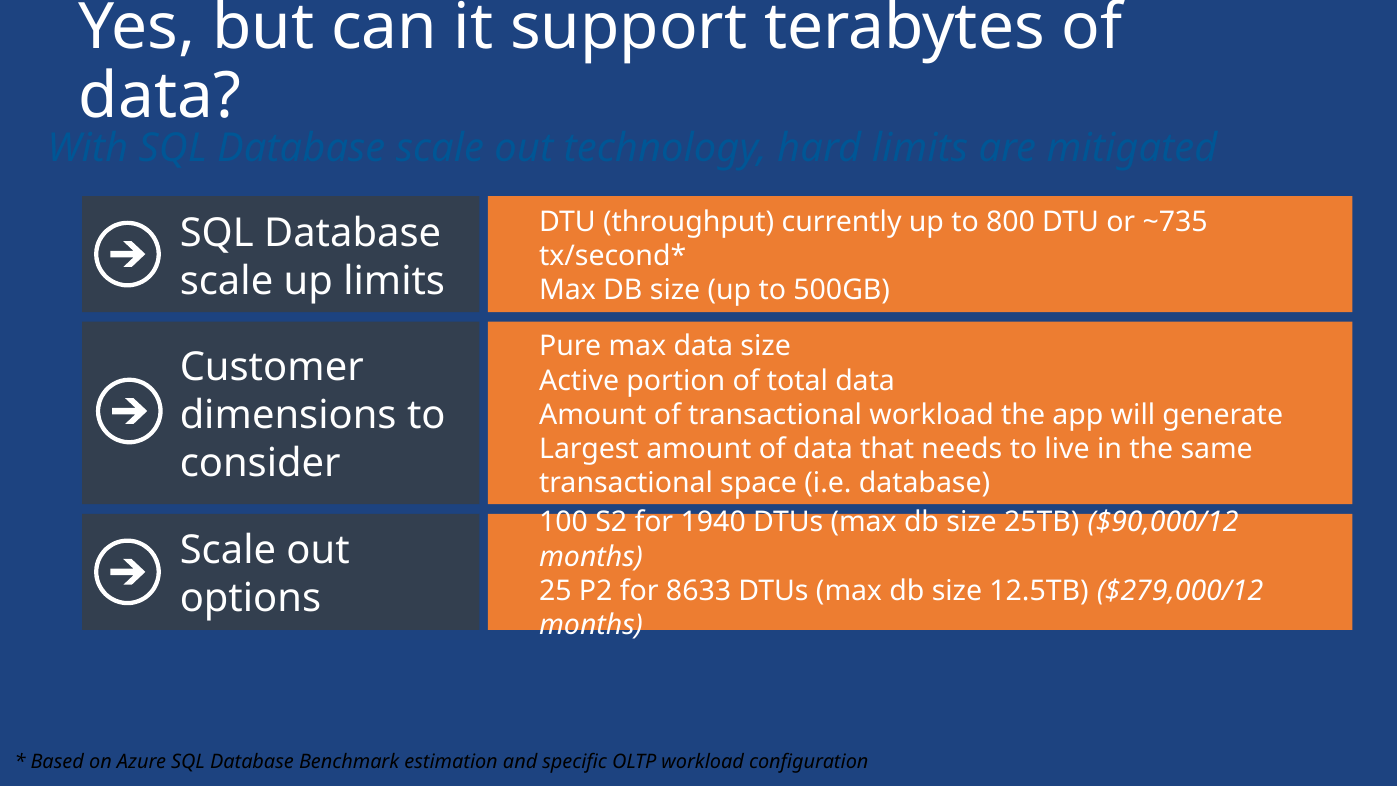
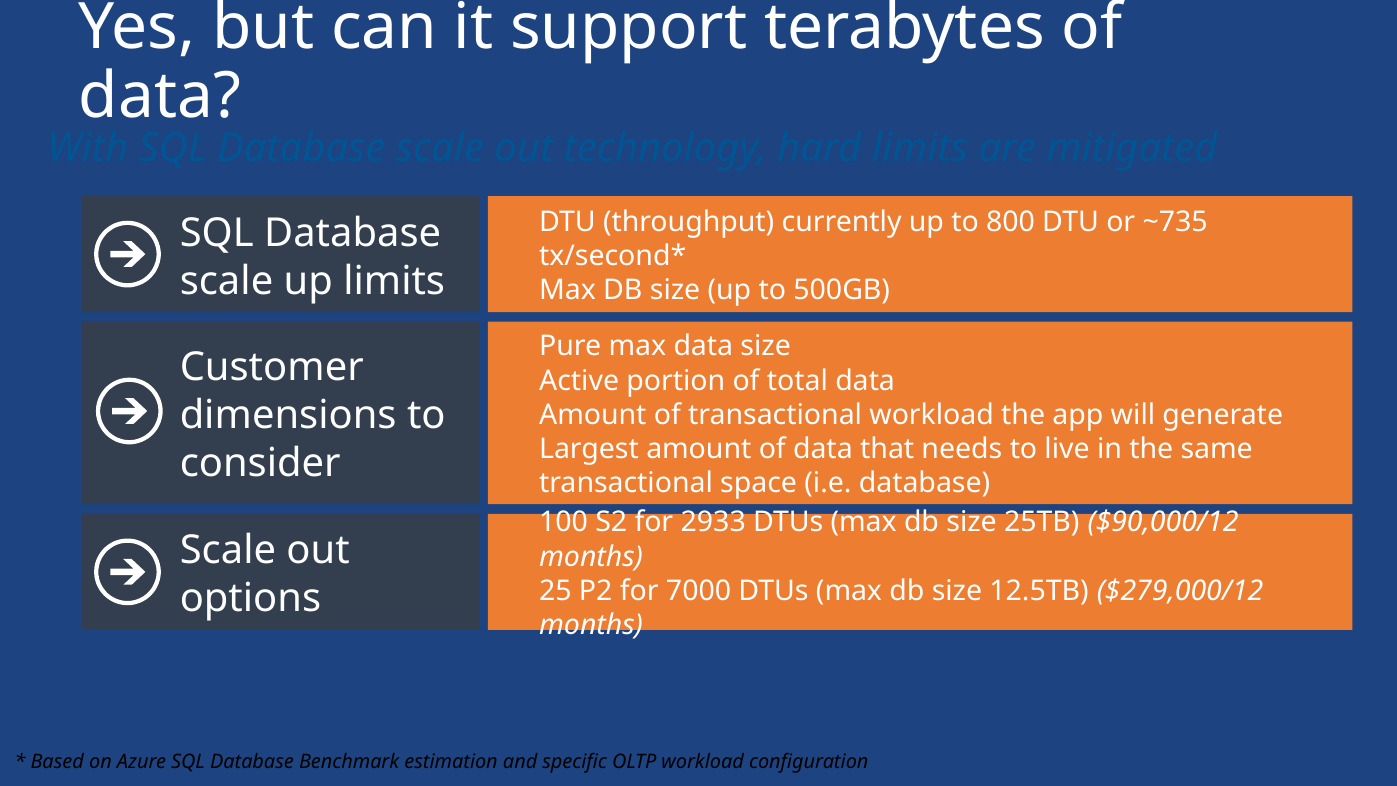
1940: 1940 -> 2933 (713, 522)
8633: 8633 -> 7000 (699, 591)
